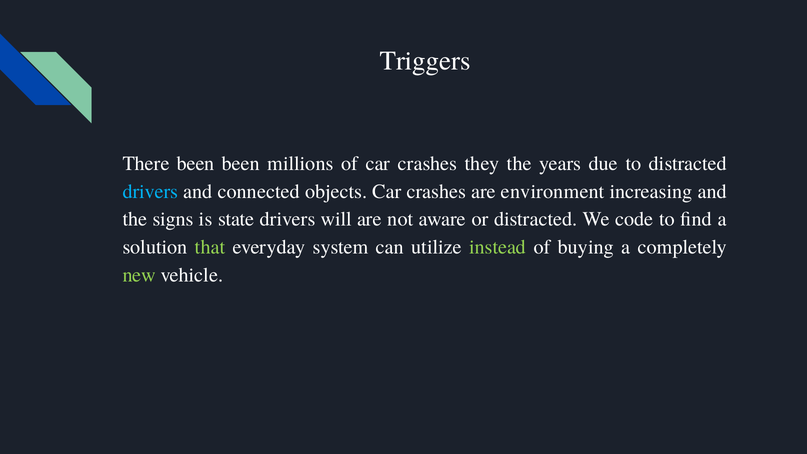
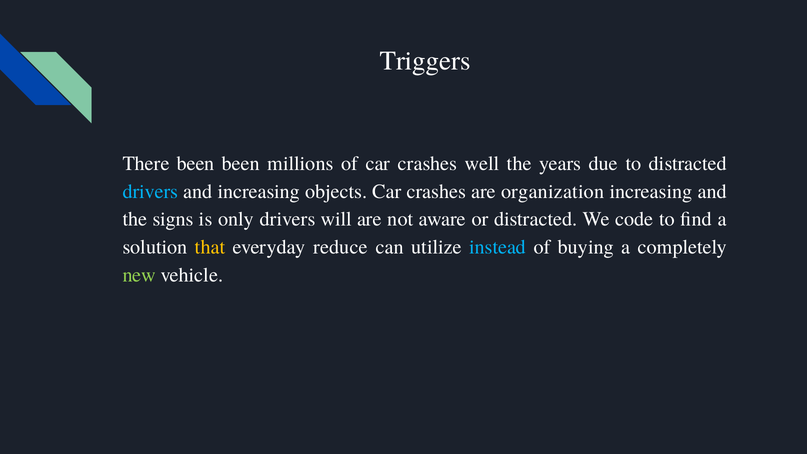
they: they -> well (482, 164)
and connected: connected -> increasing (259, 191)
environment: environment -> organization (553, 191)
state: state -> only (236, 219)
that colour: light green -> yellow (210, 247)
system: system -> reduce (340, 247)
instead colour: light green -> light blue (498, 247)
